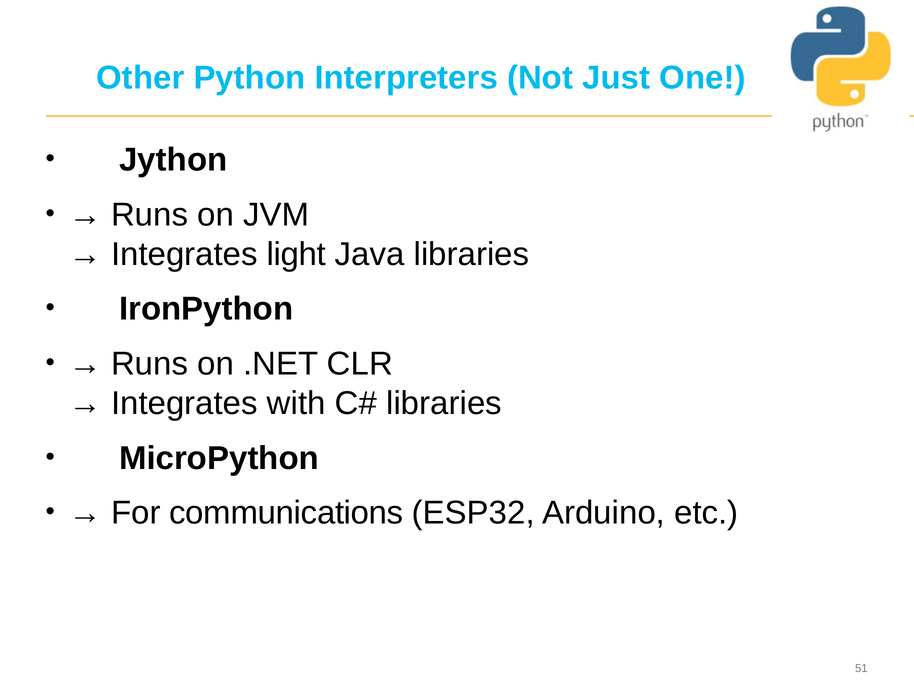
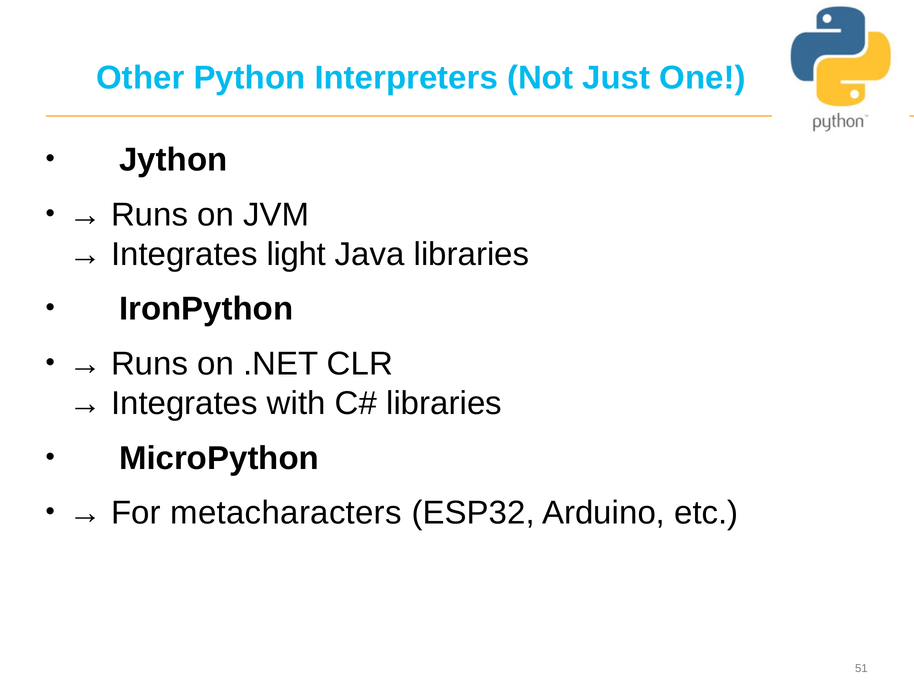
communications: communications -> metacharacters (286, 513)
